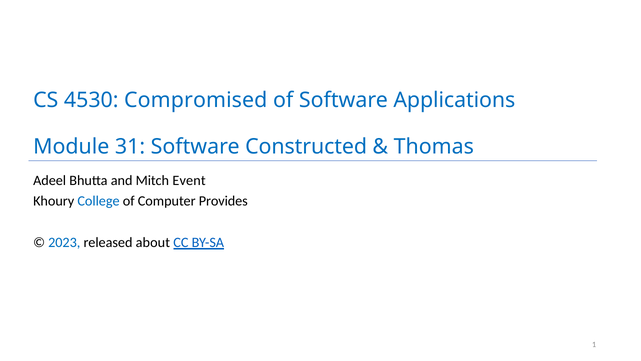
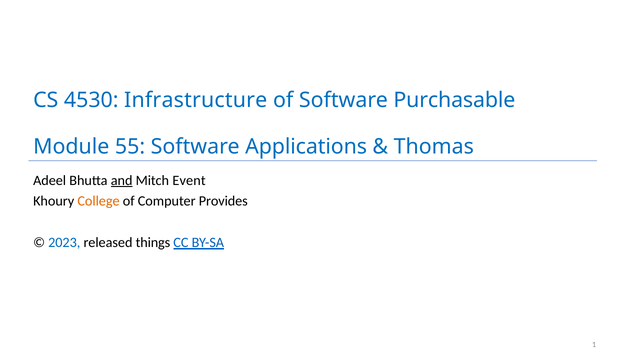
Compromised: Compromised -> Infrastructure (196, 100)
Applications: Applications -> Purchasable (454, 100)
31: 31 -> 55 (130, 146)
Constructed: Constructed -> Applications (306, 146)
and underline: none -> present (122, 180)
College colour: blue -> orange (99, 201)
about: about -> things (153, 242)
